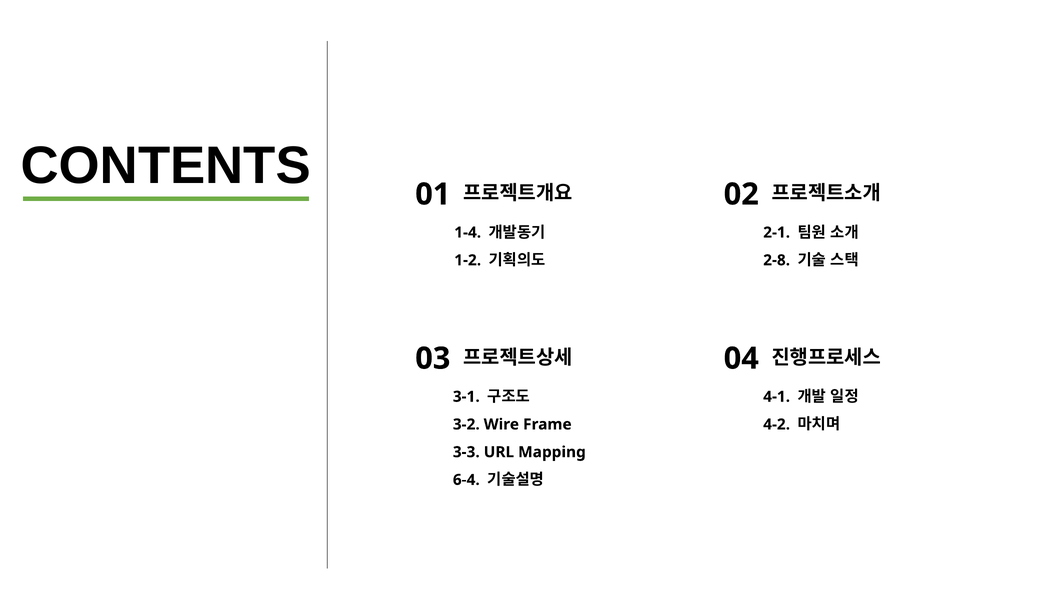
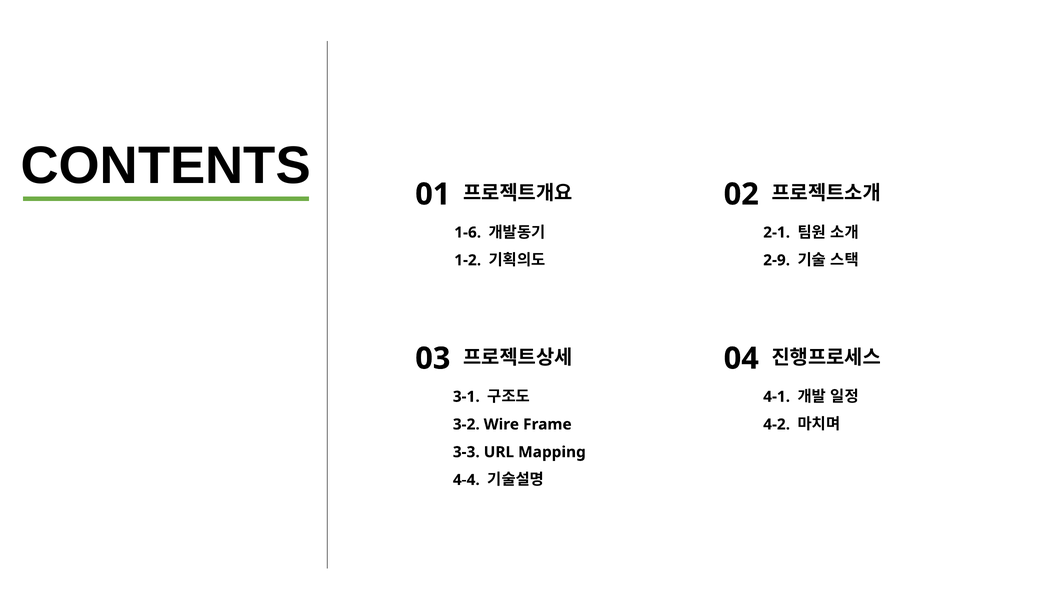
1-4: 1-4 -> 1-6 (468, 233)
2-8: 2-8 -> 2-9 (777, 260)
6-4: 6-4 -> 4-4 (466, 480)
